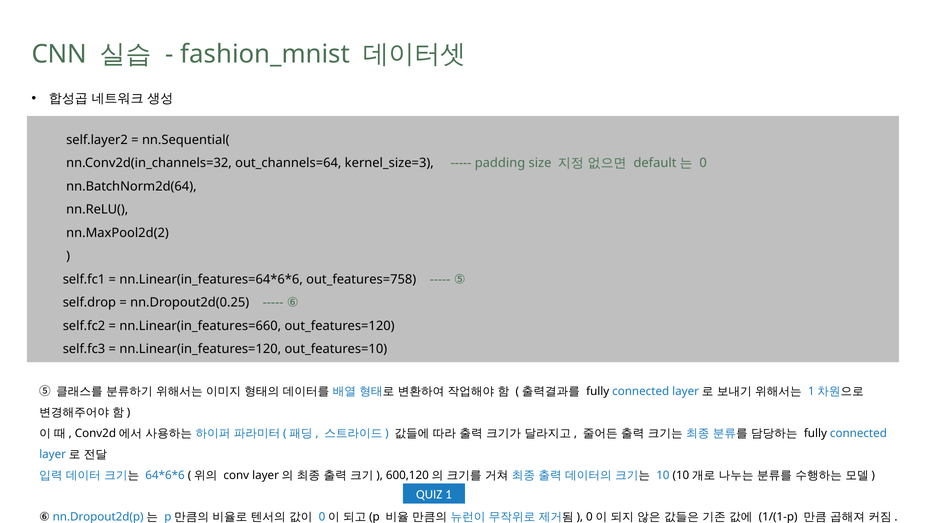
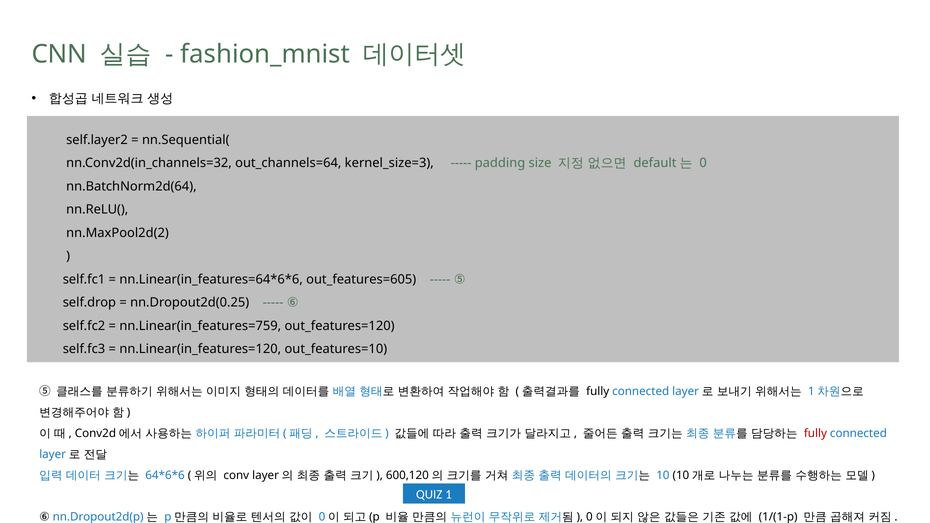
out_features=758: out_features=758 -> out_features=605 (361, 279)
nn.Linear(in_features=660: nn.Linear(in_features=660 -> nn.Linear(in_features=759 (200, 326)
fully colour: black -> red (815, 433)
